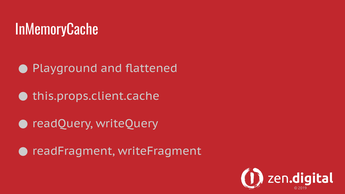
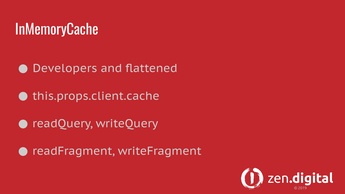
Playground: Playground -> Developers (65, 68)
